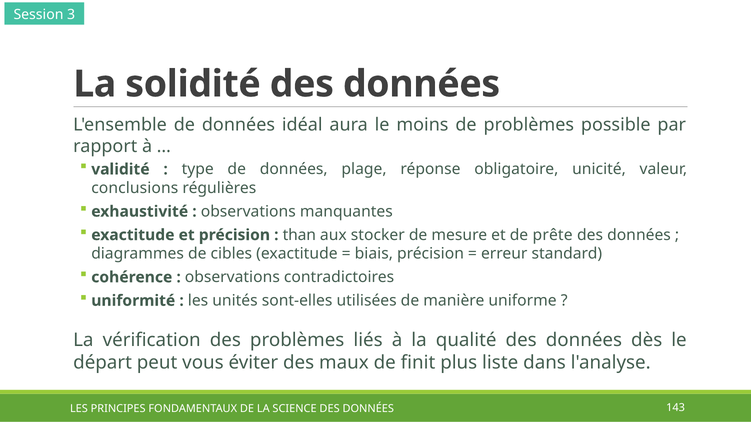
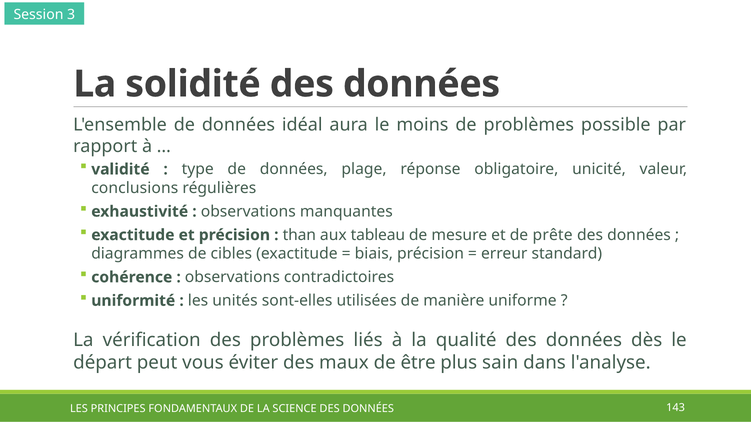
stocker: stocker -> tableau (378, 235)
finit: finit -> être (418, 363)
liste: liste -> sain (500, 363)
